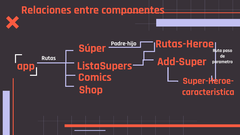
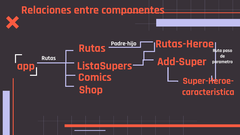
Súper: Súper -> Rutas (92, 48)
